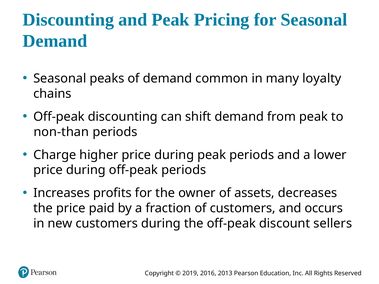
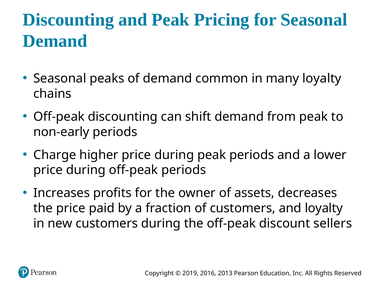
non-than: non-than -> non-early (61, 132)
and occurs: occurs -> loyalty (324, 208)
